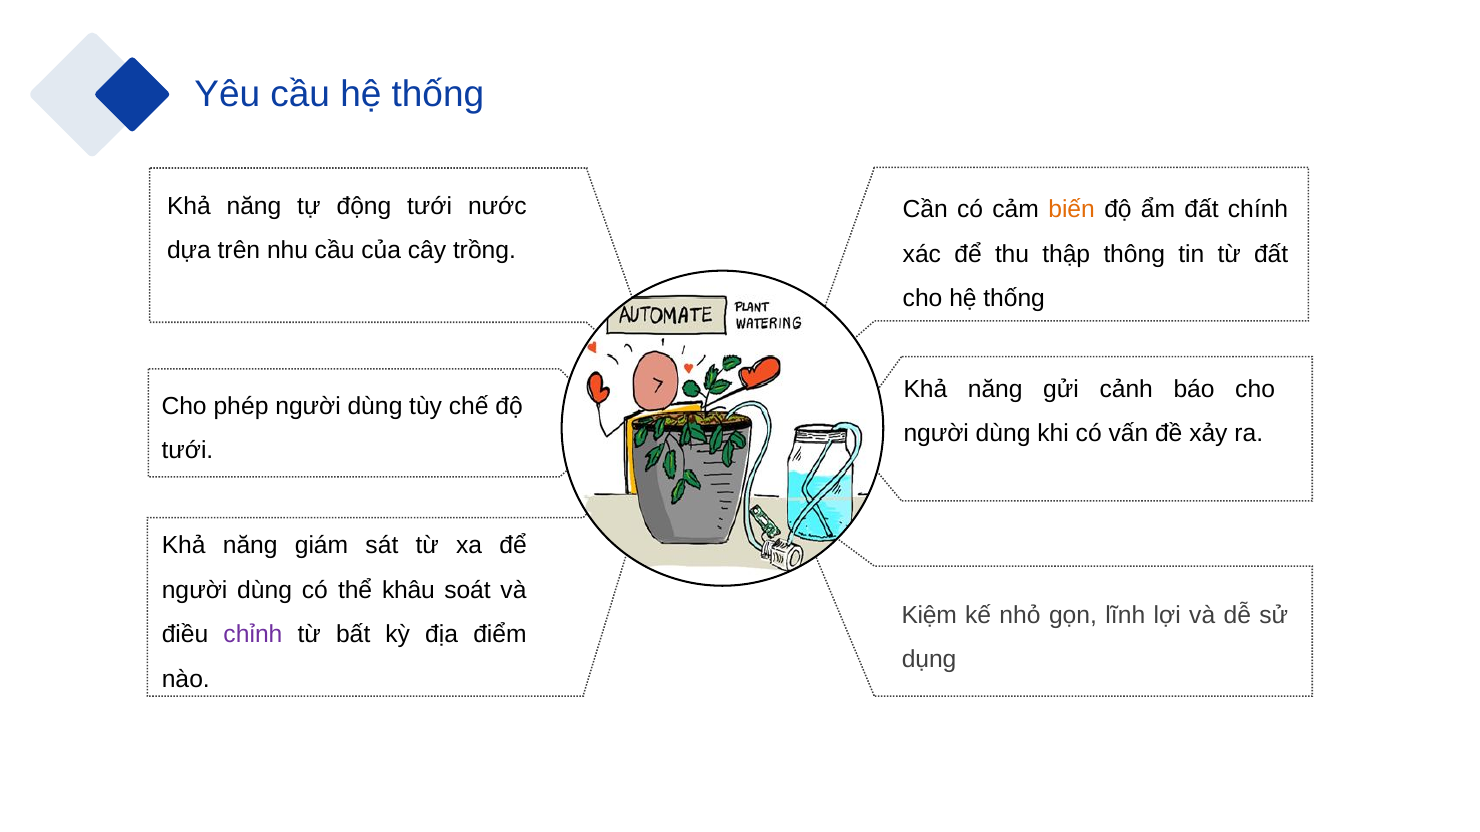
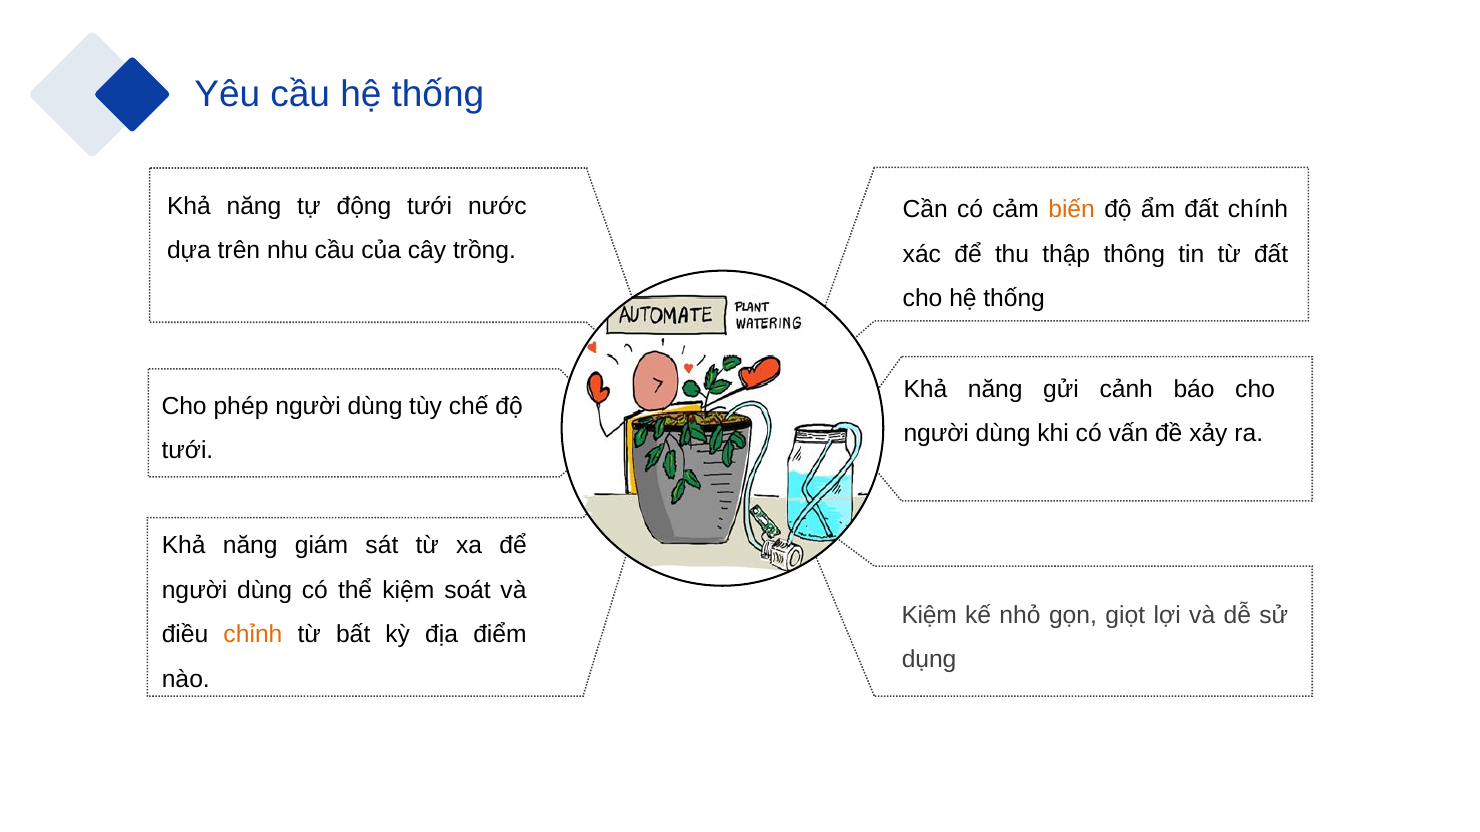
thể khâu: khâu -> kiệm (408, 591)
lĩnh: lĩnh -> giọt (1125, 616)
chỉnh colour: purple -> orange (253, 635)
